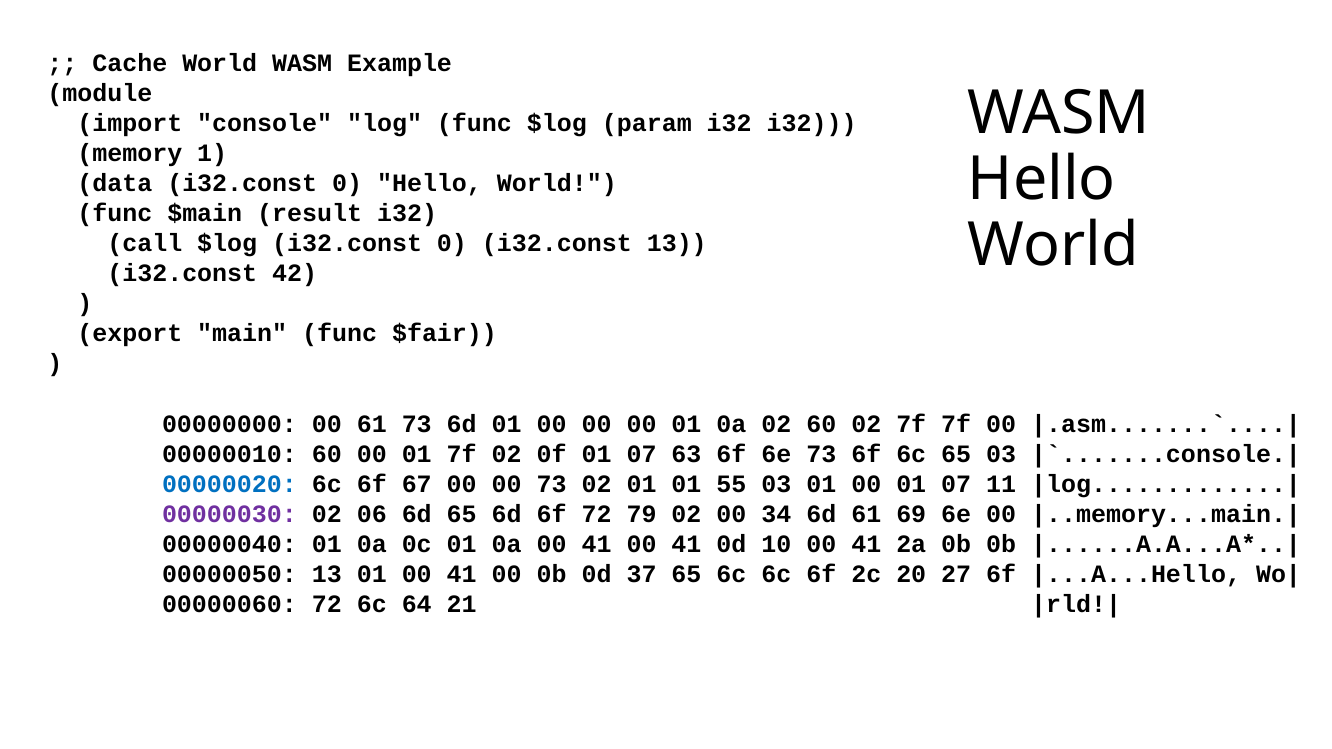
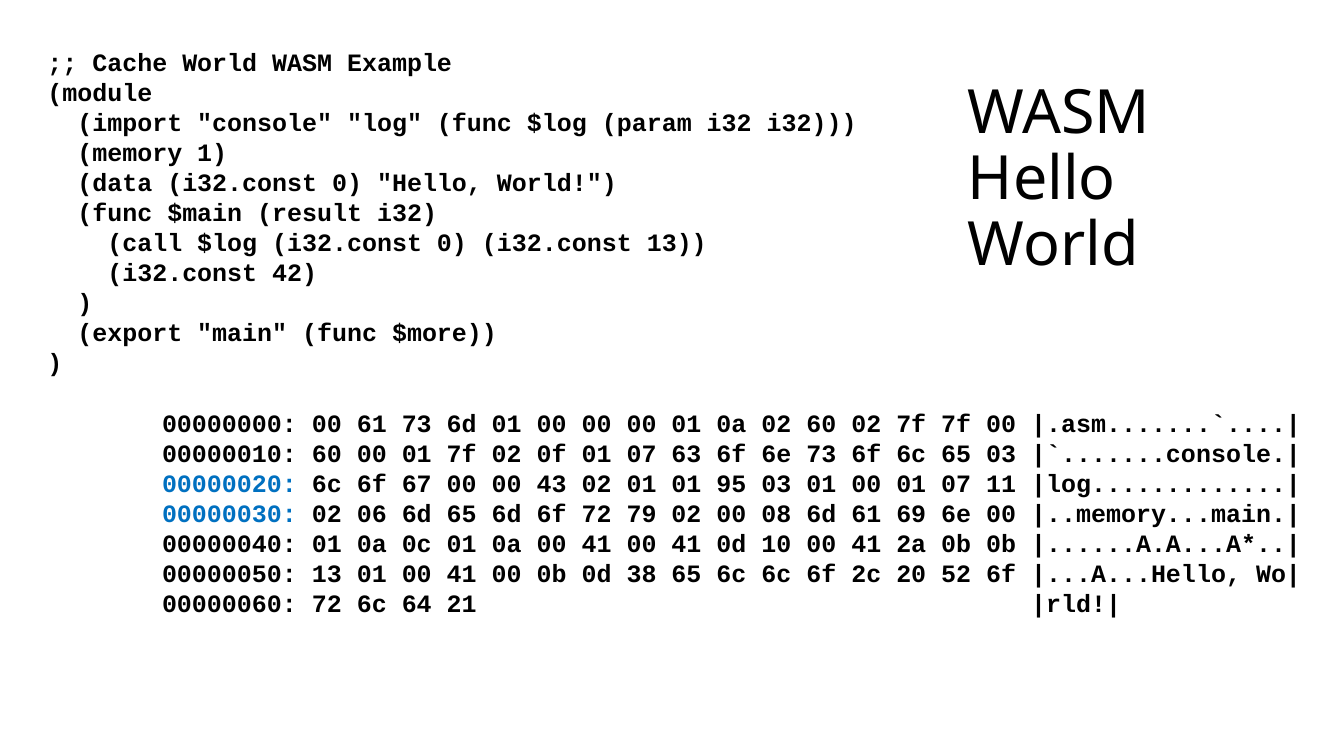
$fair: $fair -> $more (444, 333)
00 73: 73 -> 43 (552, 484)
55: 55 -> 95 (731, 484)
00000030 colour: purple -> blue (229, 514)
34: 34 -> 08 (776, 514)
37: 37 -> 38 (642, 574)
27: 27 -> 52 (956, 574)
